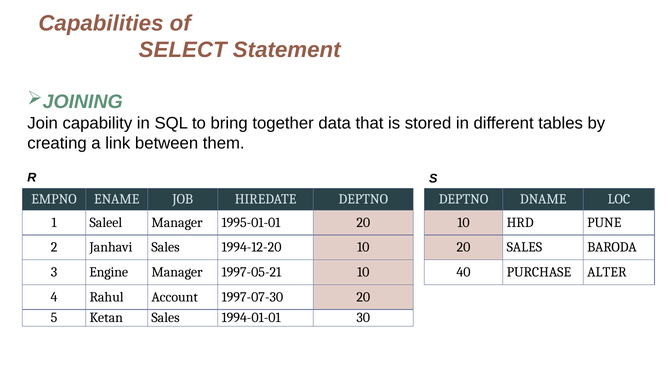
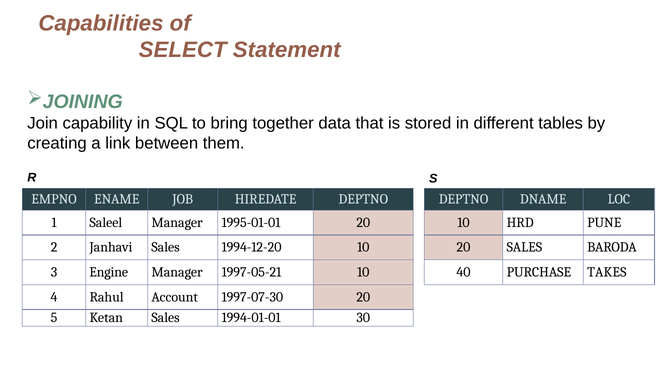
ALTER: ALTER -> TAKES (607, 272)
